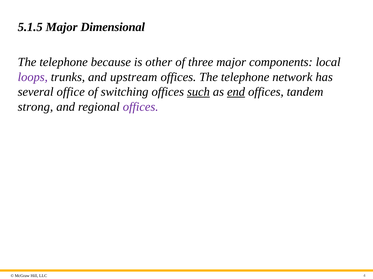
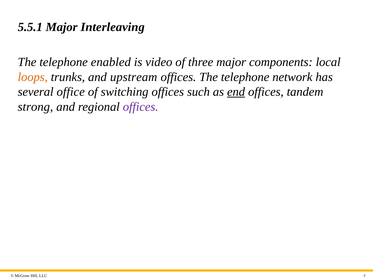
5.1.5: 5.1.5 -> 5.5.1 (30, 27)
Dimensional: Dimensional -> Interleaving (113, 27)
because: because -> enabled (111, 62)
other: other -> video (159, 62)
loops colour: purple -> orange (33, 77)
such underline: present -> none (198, 92)
